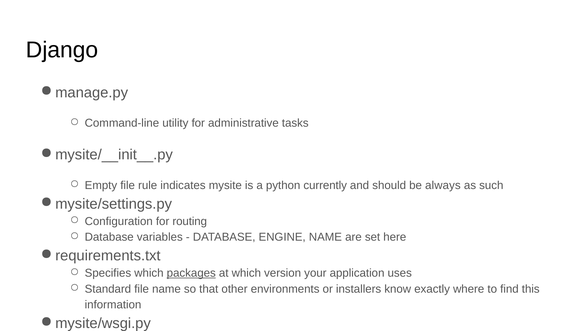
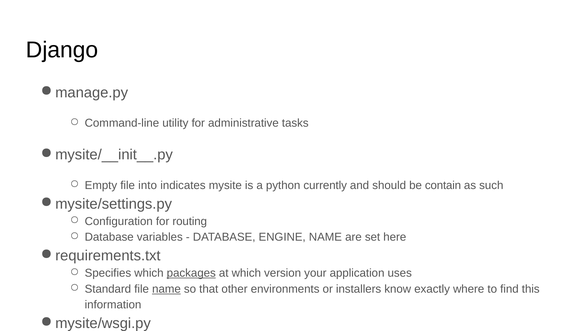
rule: rule -> into (148, 185)
always: always -> contain (443, 185)
name underline: none -> present (166, 289)
